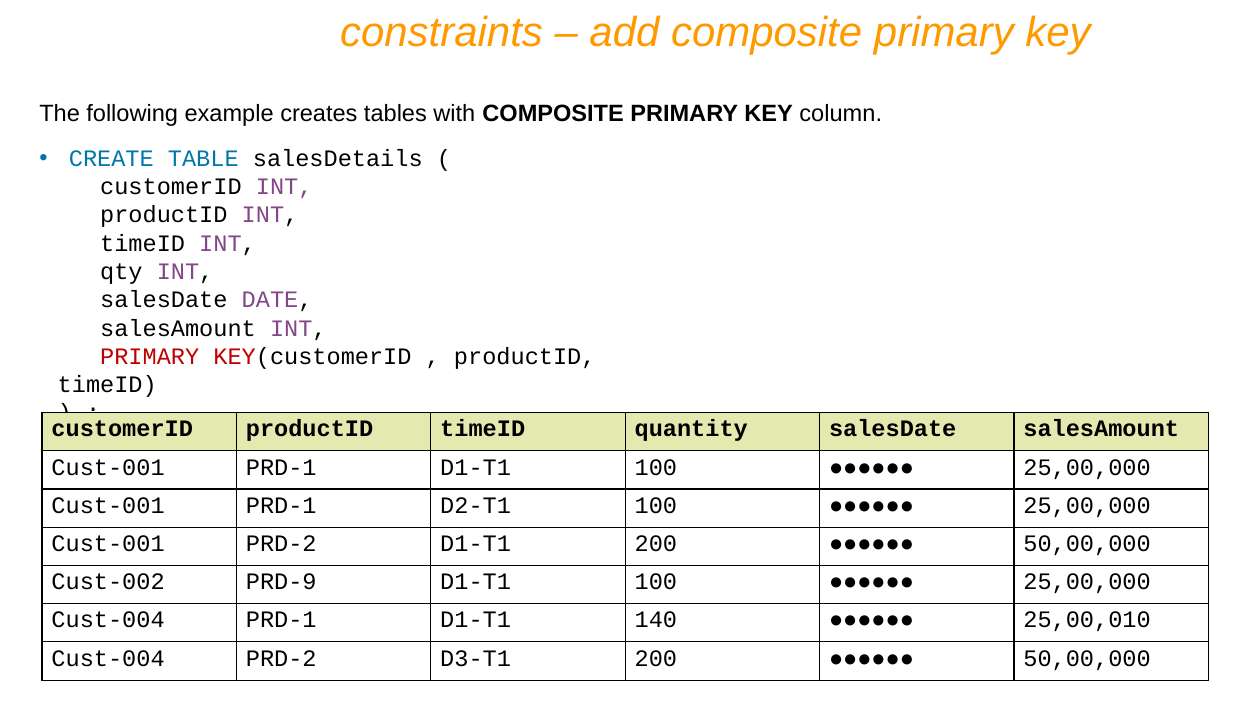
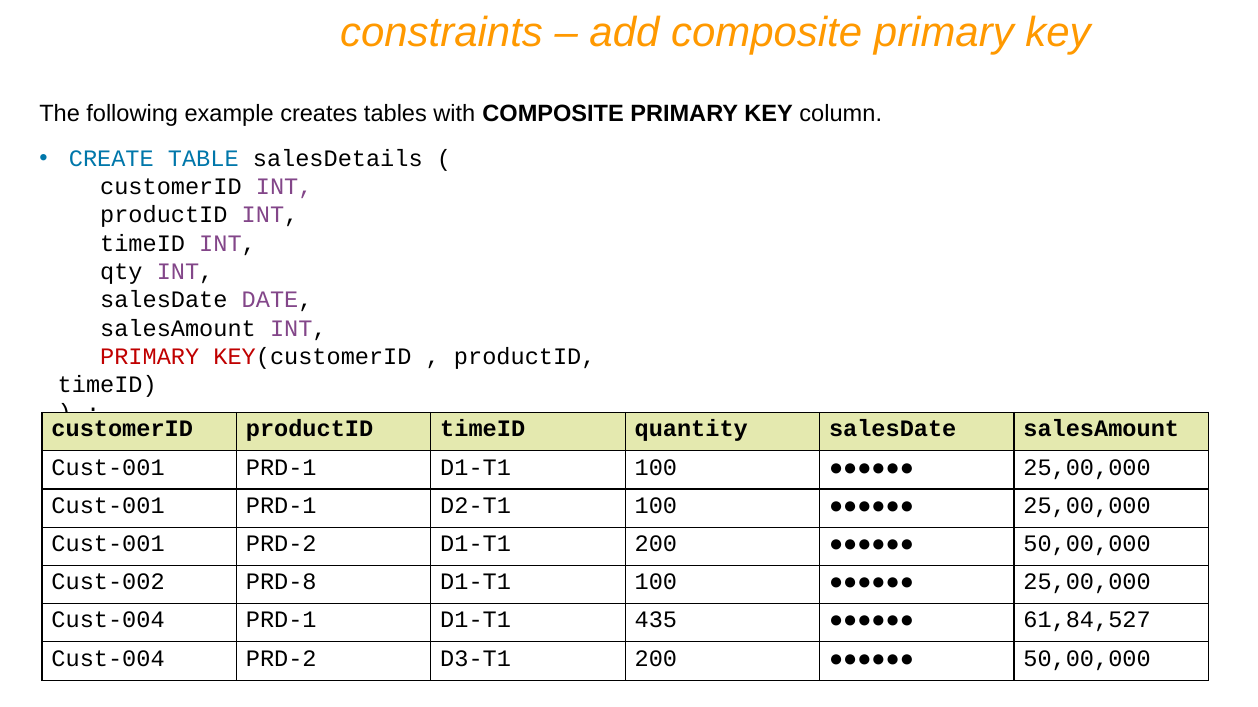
PRD-9: PRD-9 -> PRD-8 (281, 582)
140: 140 -> 435 (656, 621)
25,00,010: 25,00,010 -> 61,84,527 (1087, 621)
